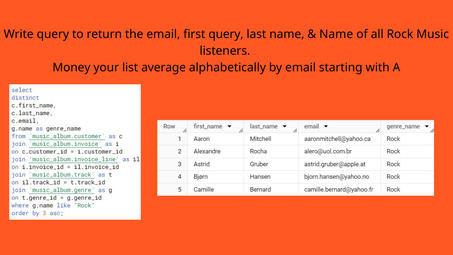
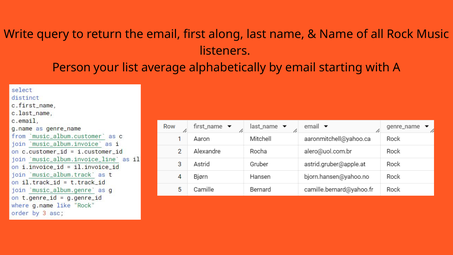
first query: query -> along (226, 34)
Money: Money -> Person (71, 67)
